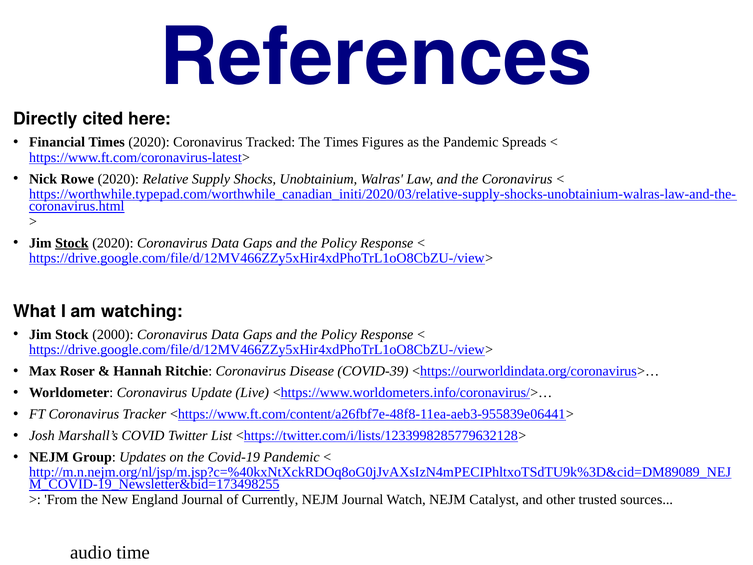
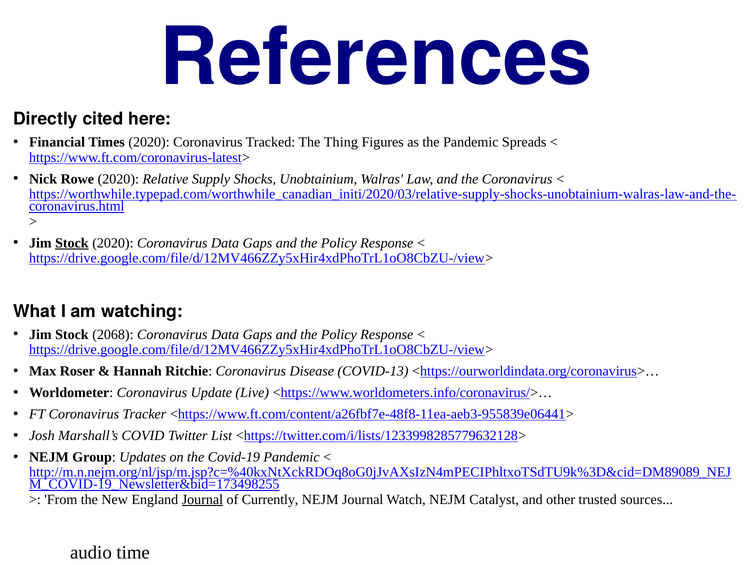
The Times: Times -> Thing (341, 142)
2000: 2000 -> 2068 (113, 334)
COVID-39: COVID-39 -> COVID-13 (373, 371)
Journal underline: none -> present (202, 499)
